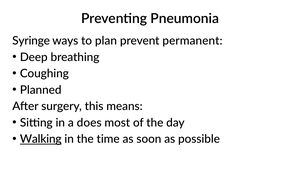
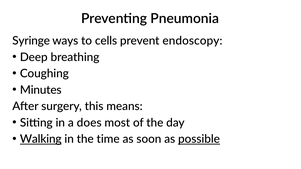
plan: plan -> cells (106, 41)
permanent: permanent -> endoscopy (192, 41)
Planned: Planned -> Minutes (41, 90)
possible underline: none -> present (199, 139)
